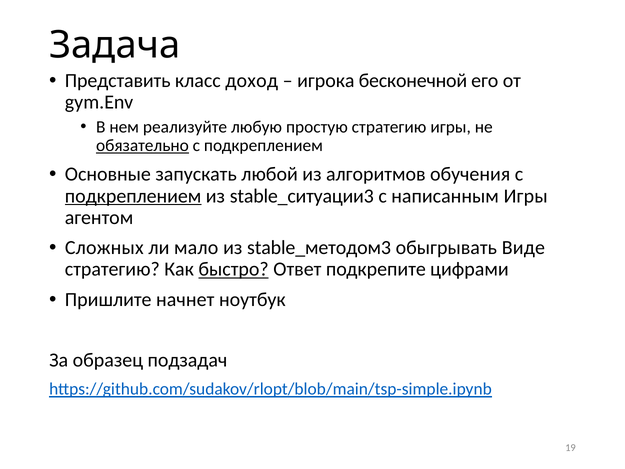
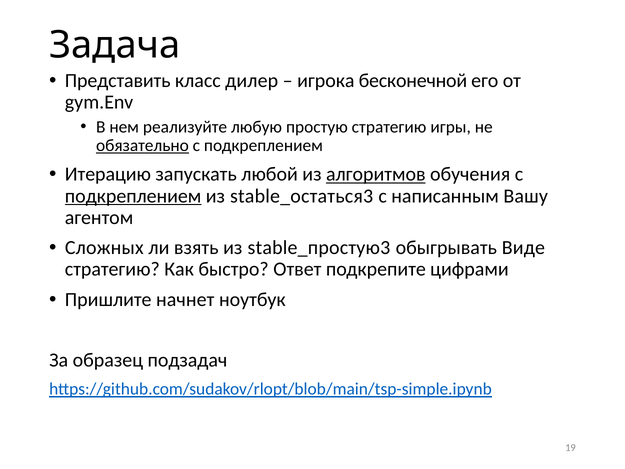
доход: доход -> дилер (252, 81)
Основные: Основные -> Итерацию (108, 174)
алгоритмов underline: none -> present (376, 174)
stable_ситуации3: stable_ситуации3 -> stable_остаться3 (302, 196)
написанным Игры: Игры -> Вашу (526, 196)
мало: мало -> взять (196, 248)
stable_методом3: stable_методом3 -> stable_простую3 (319, 248)
быстро underline: present -> none (234, 269)
